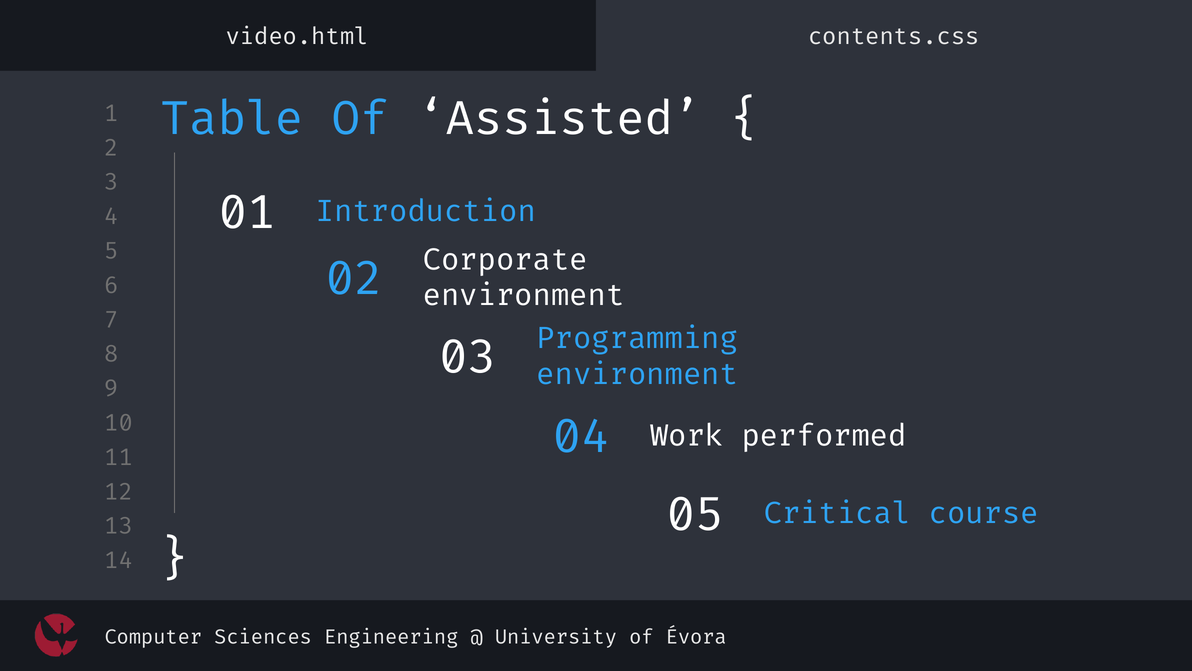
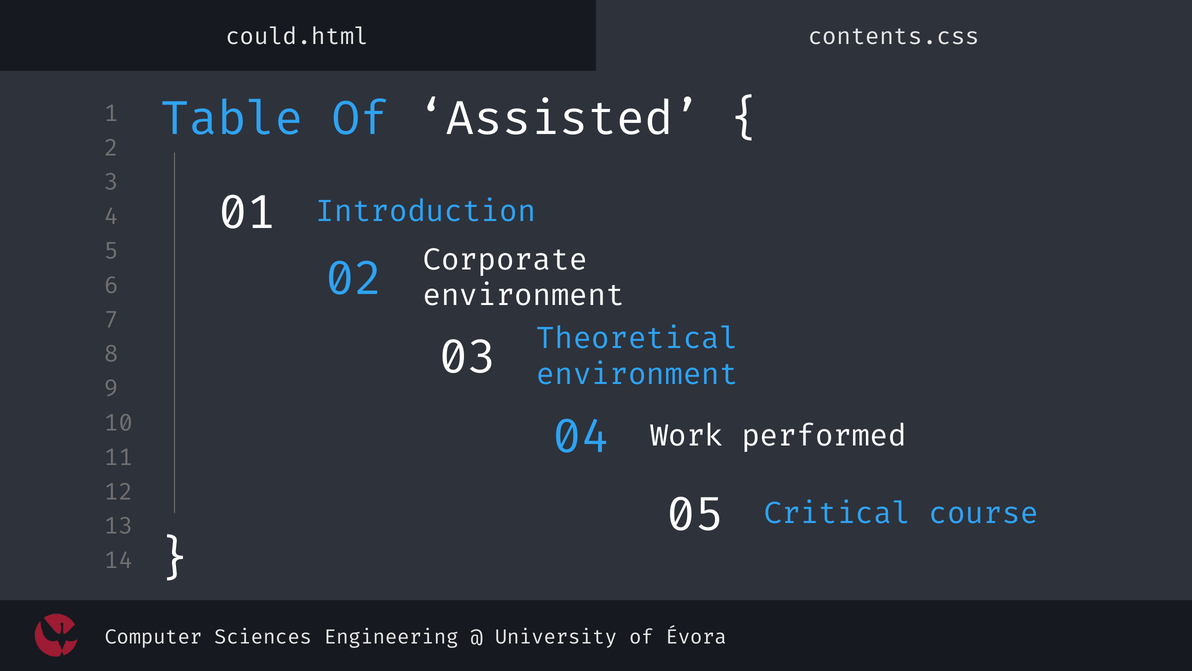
video.html: video.html -> could.html (297, 37)
Programming: Programming -> Theoretical (637, 338)
